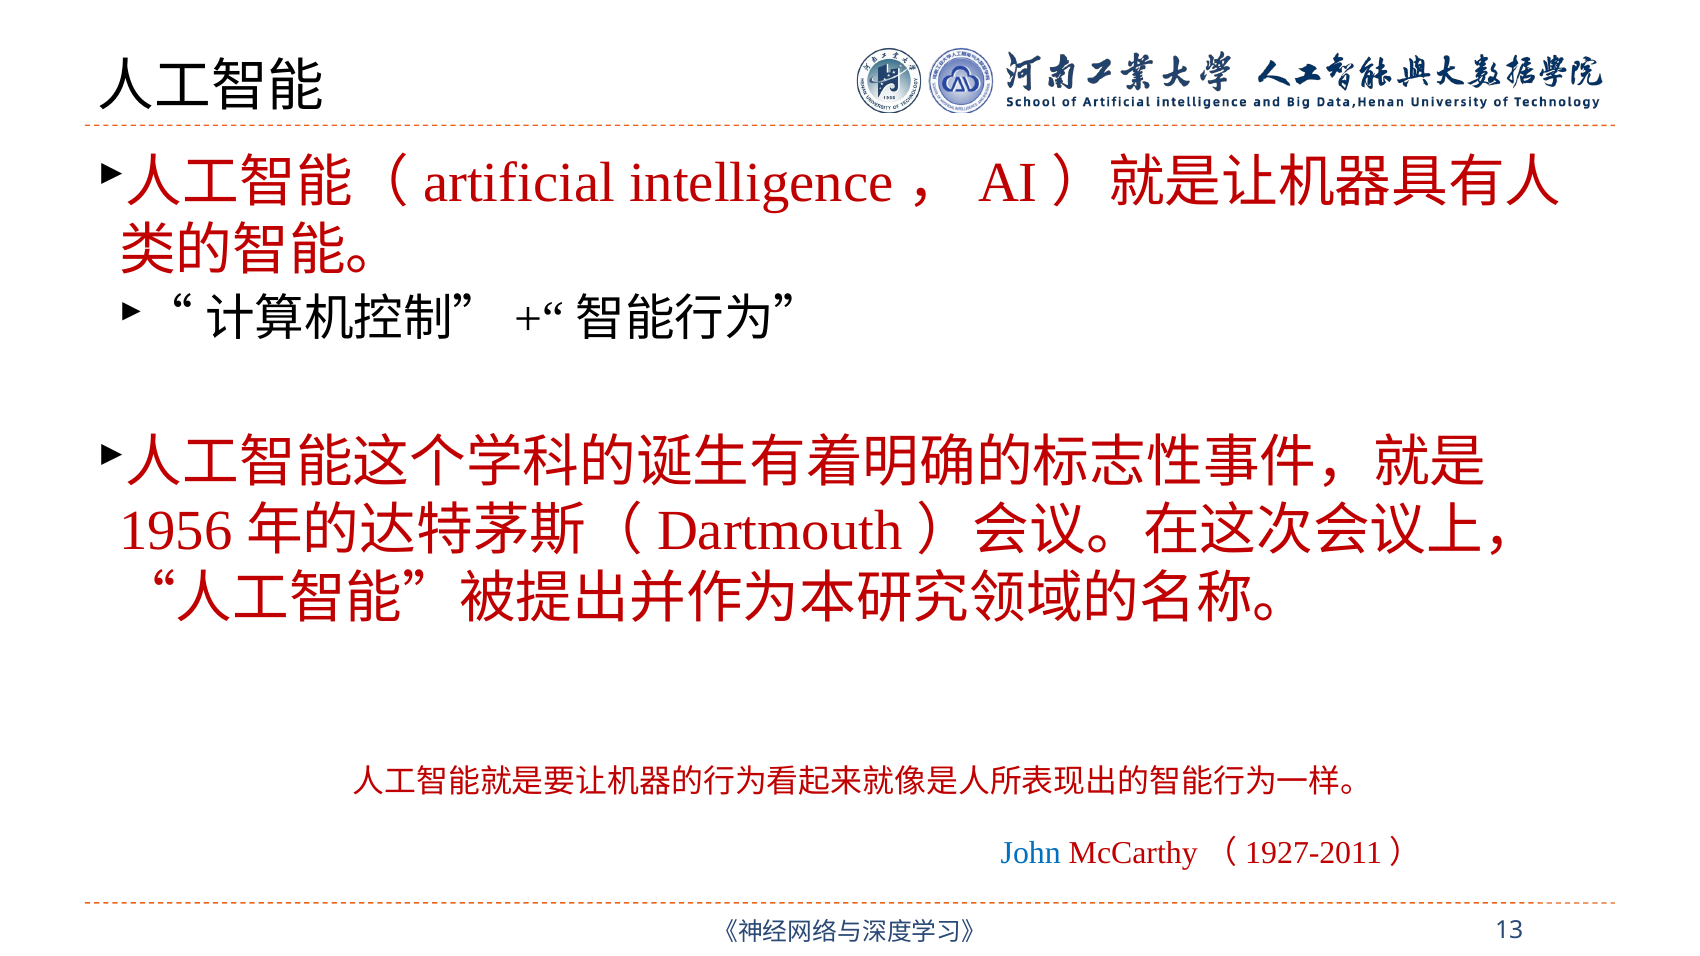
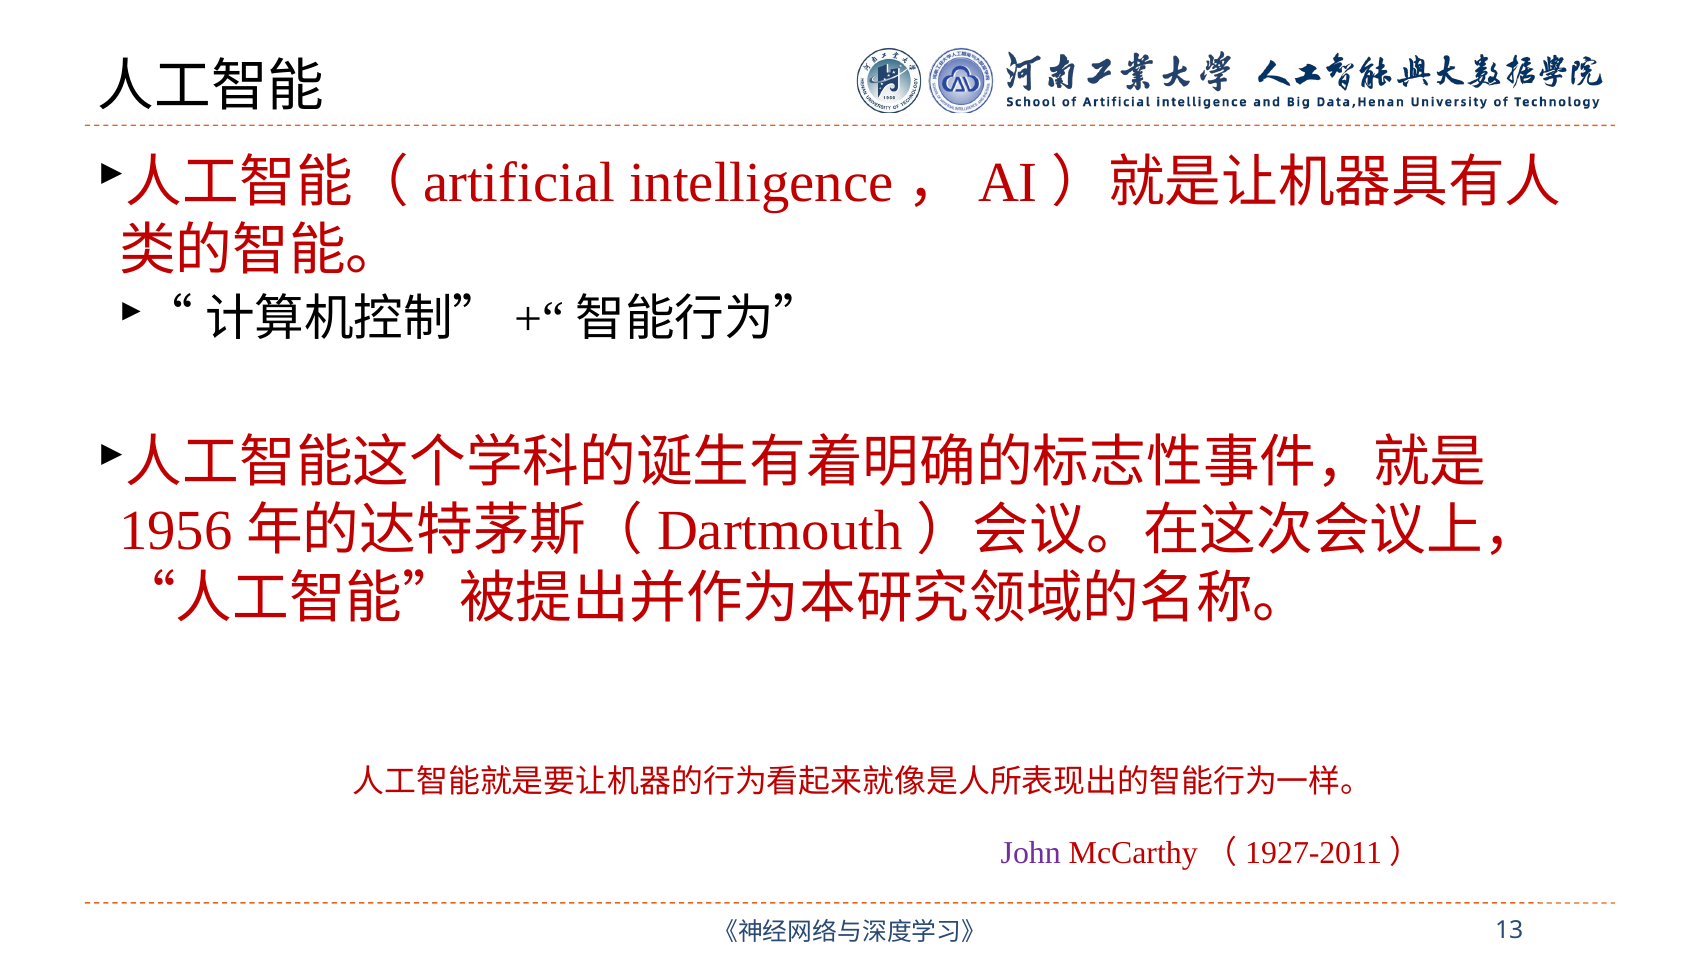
John colour: blue -> purple (1031, 853)
